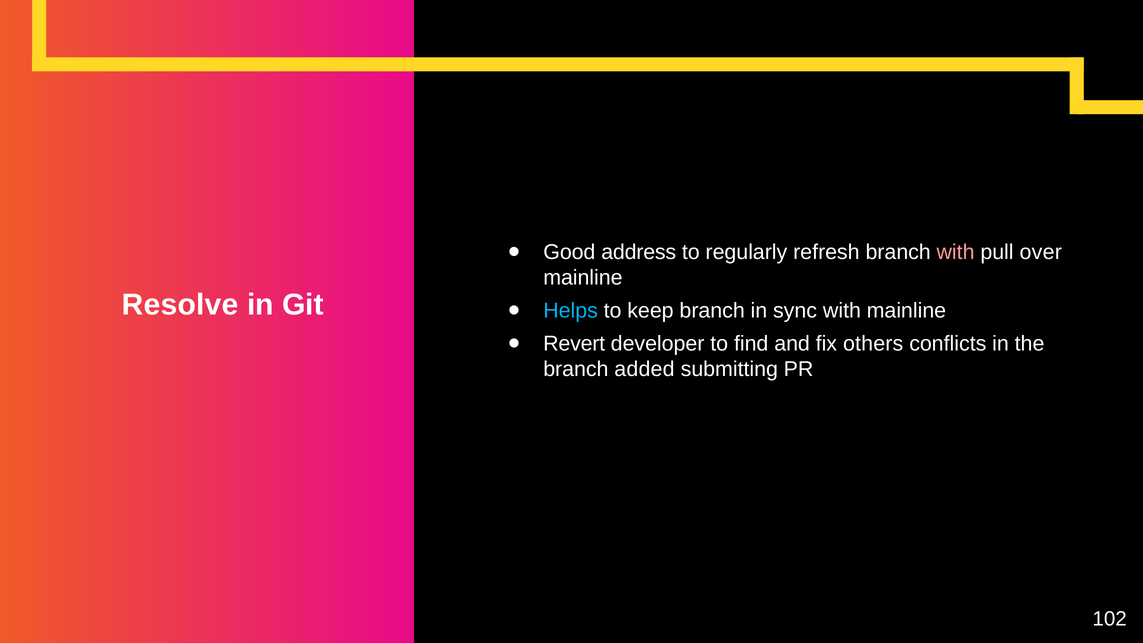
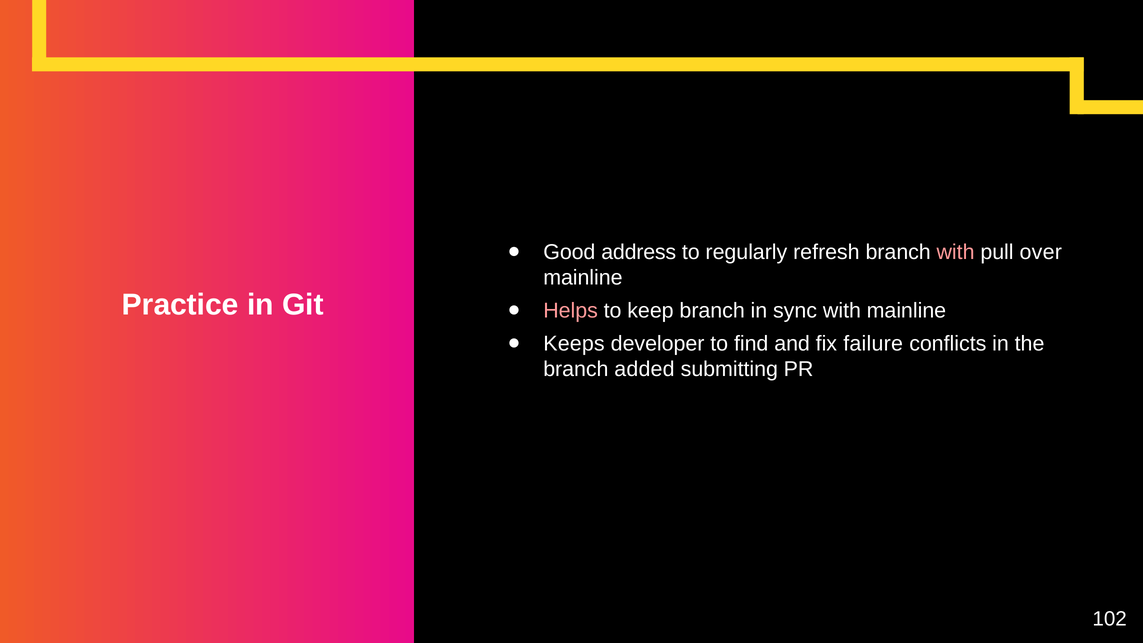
Resolve: Resolve -> Practice (180, 305)
Helps colour: light blue -> pink (571, 311)
Revert: Revert -> Keeps (574, 343)
others: others -> failure (873, 343)
